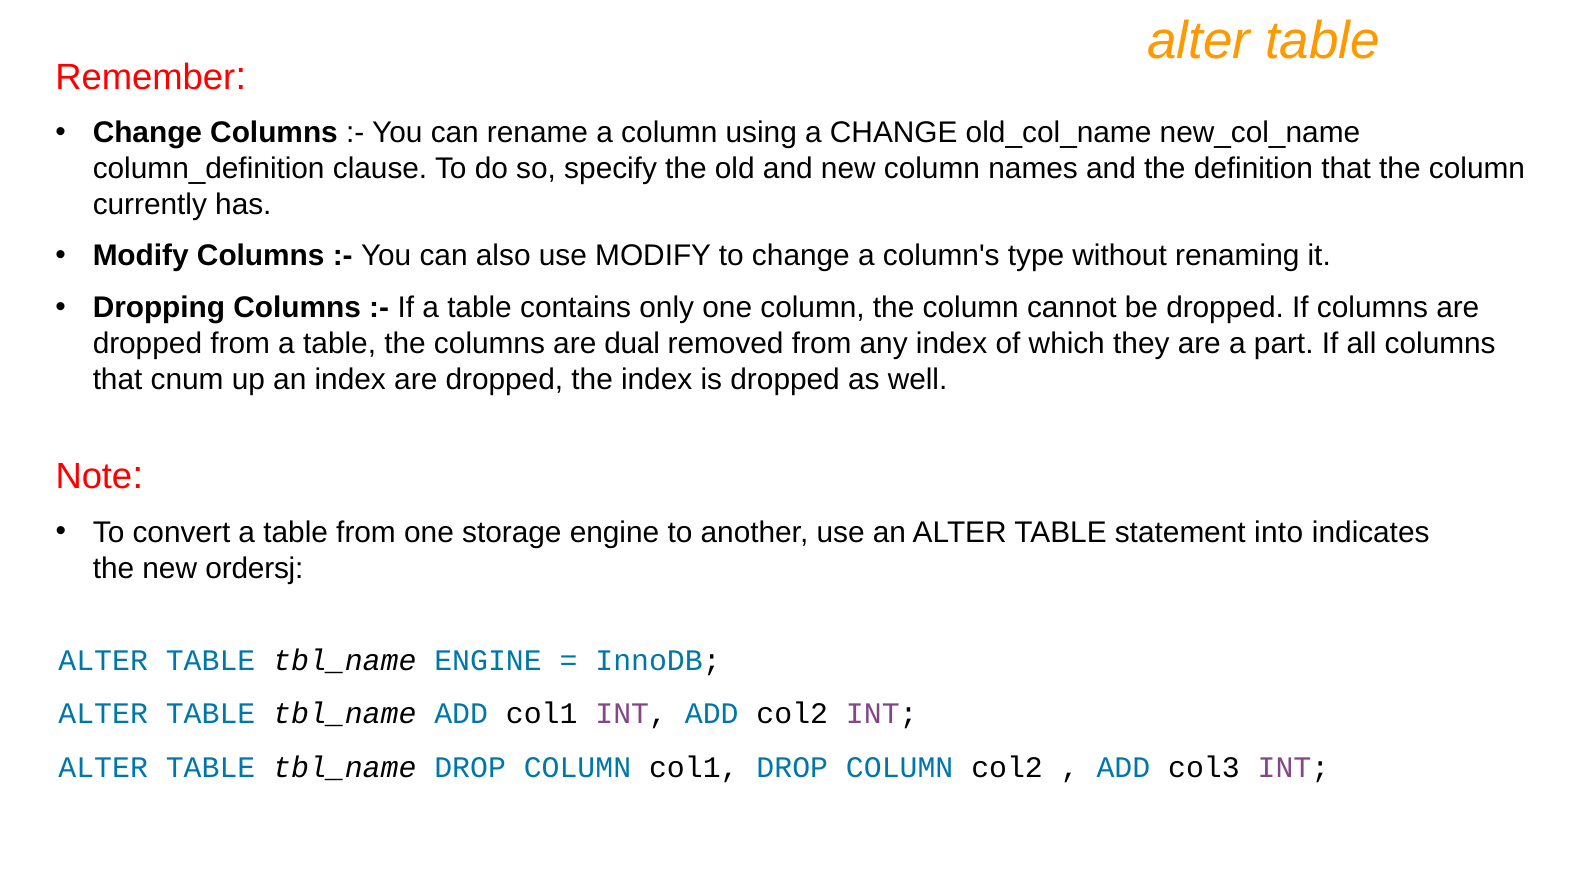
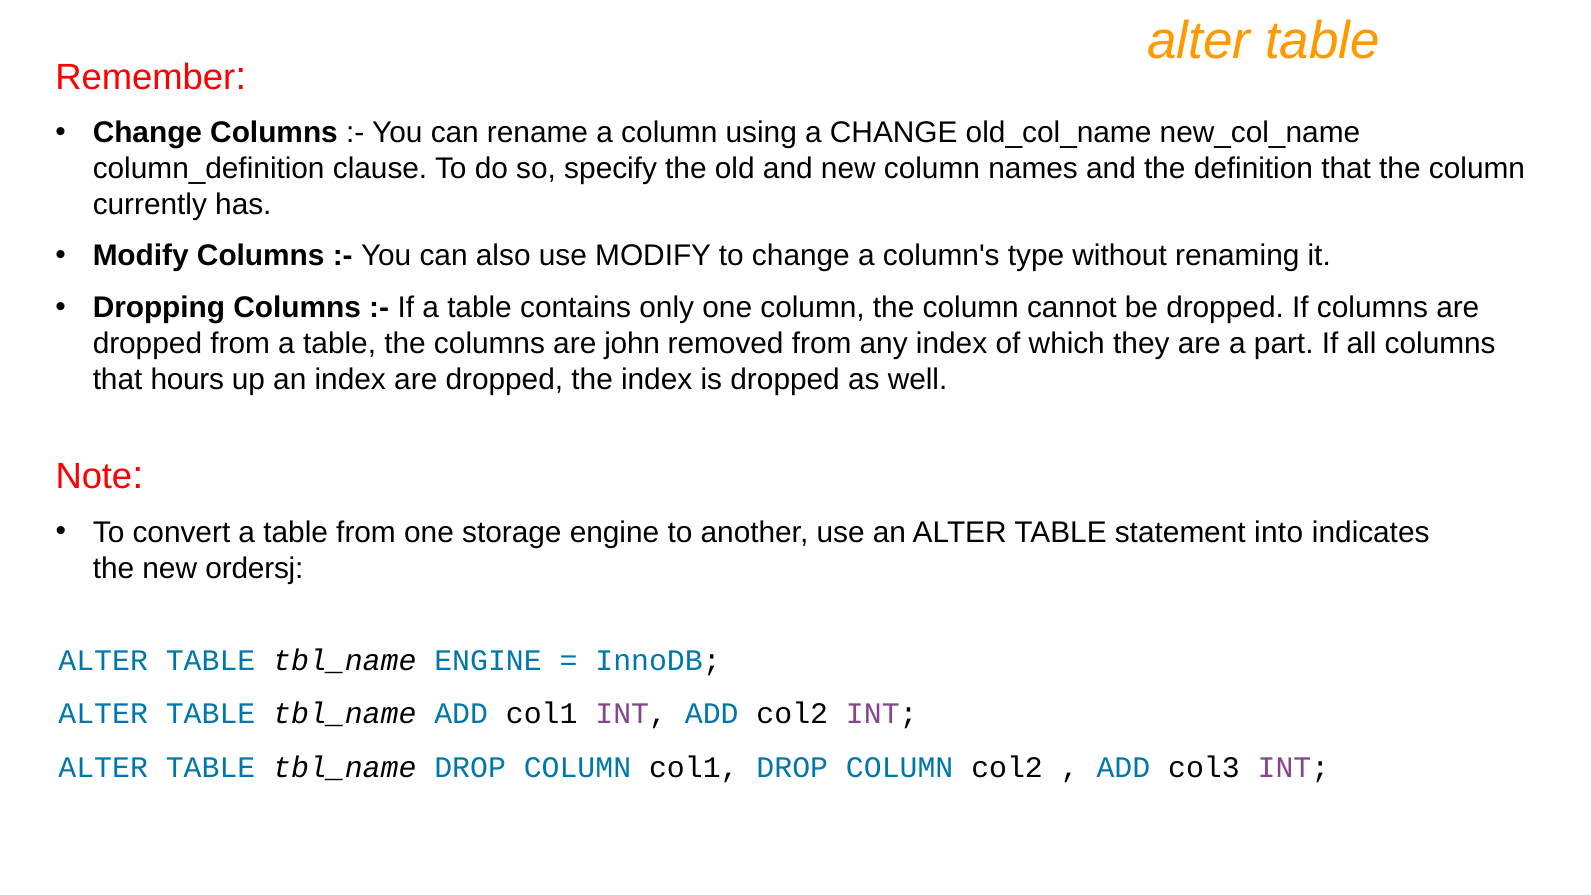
dual: dual -> john (632, 344)
cnum: cnum -> hours (187, 379)
